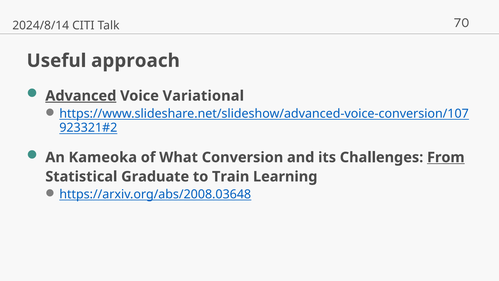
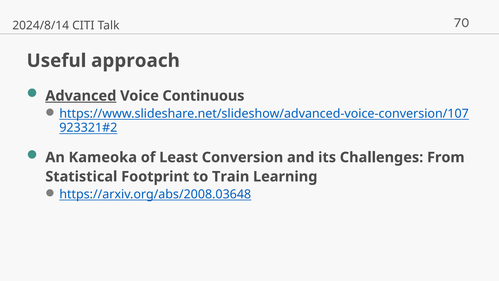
Variational: Variational -> Continuous (203, 96)
What: What -> Least (179, 157)
From underline: present -> none (446, 157)
Graduate: Graduate -> Footprint (155, 176)
